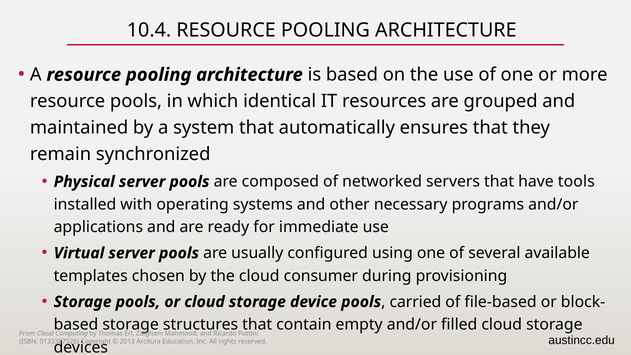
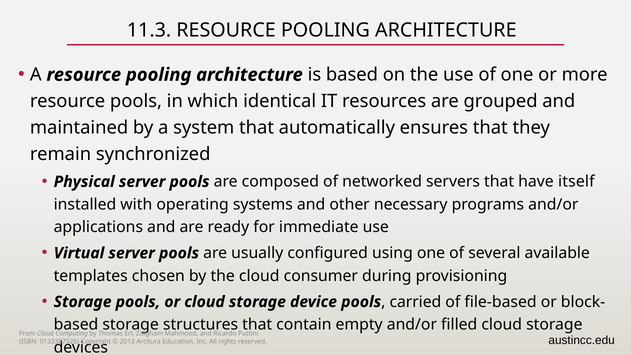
10.4: 10.4 -> 11.3 (149, 30)
tools: tools -> itself (576, 182)
